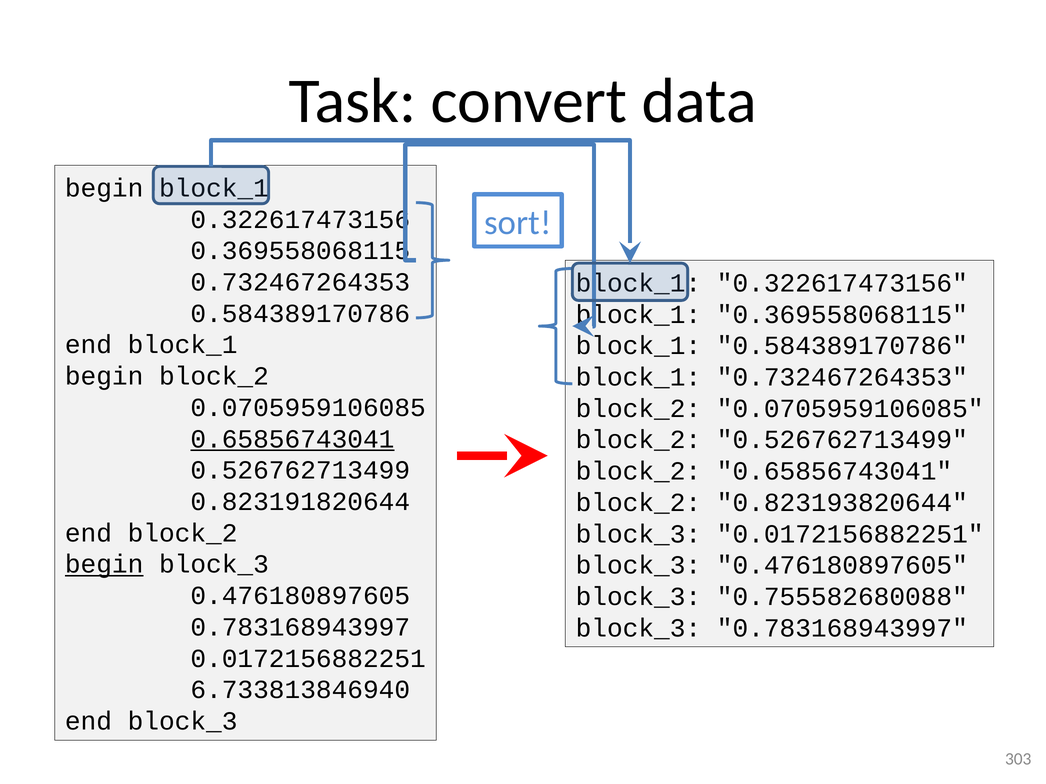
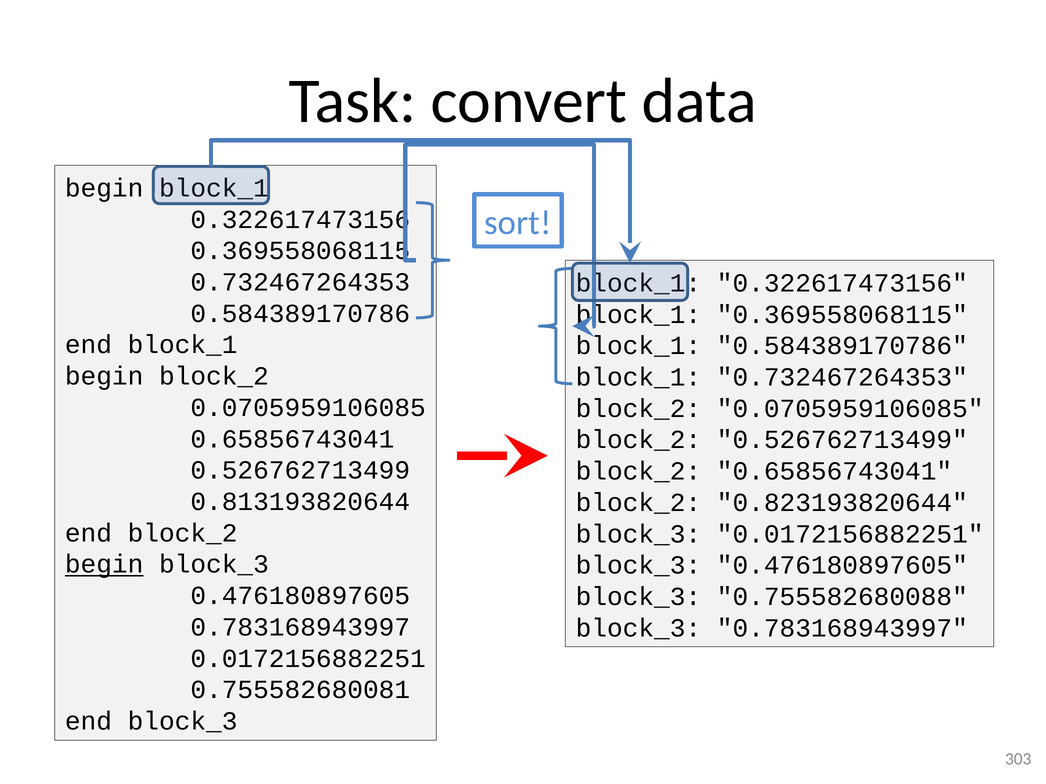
0.65856743041 underline: present -> none (292, 439)
0.823191820644: 0.823191820644 -> 0.813193820644 (300, 502)
6.733813846940: 6.733813846940 -> 0.755582680081 (300, 690)
